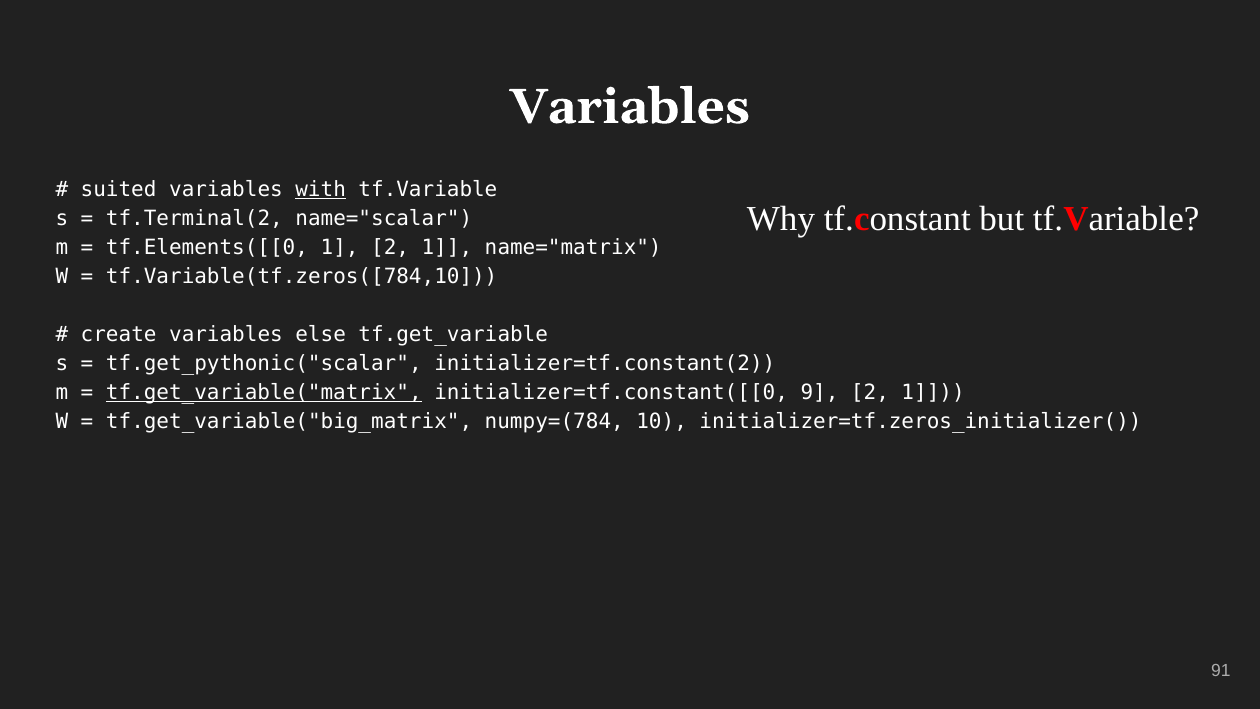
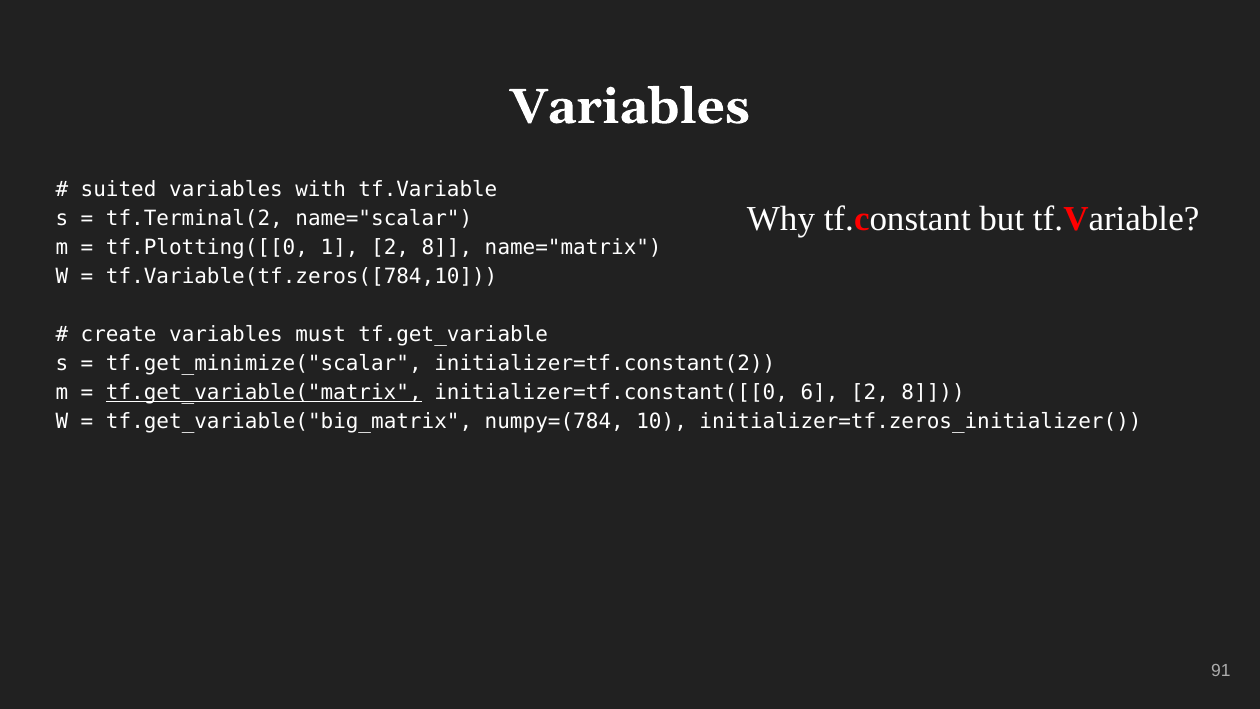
with underline: present -> none (321, 189)
tf.Elements([[0: tf.Elements([[0 -> tf.Plotting([[0 (207, 247)
1 2 1: 1 -> 8 (447, 247)
else: else -> must (321, 334)
tf.get_pythonic("scalar: tf.get_pythonic("scalar -> tf.get_minimize("scalar (264, 363)
9: 9 -> 6 (820, 392)
1: 1 -> 8 (933, 392)
